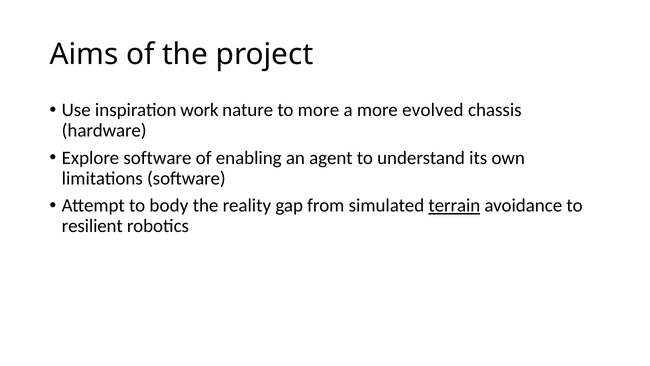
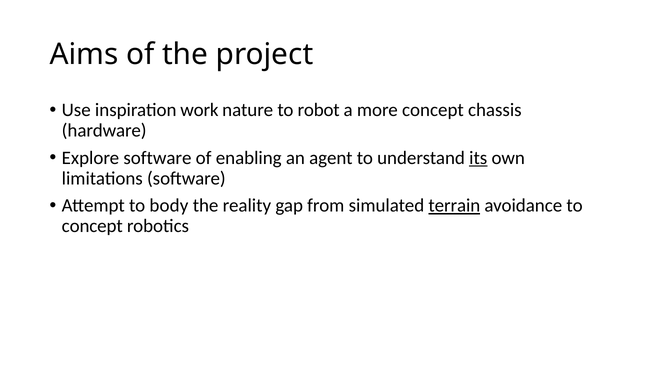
to more: more -> robot (319, 110)
more evolved: evolved -> concept (433, 110)
its underline: none -> present (478, 158)
resilient: resilient -> concept (92, 226)
